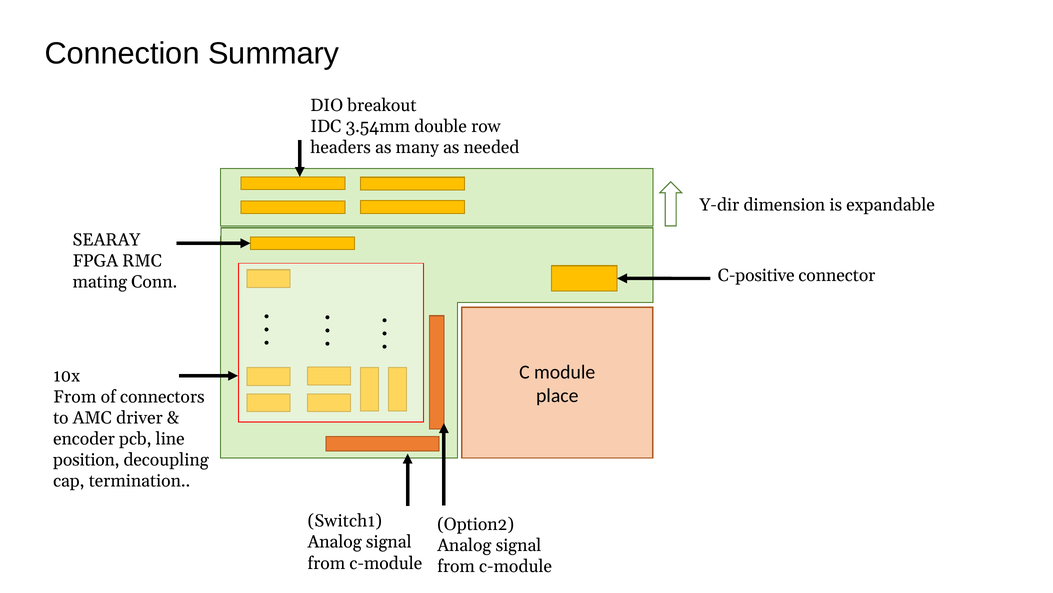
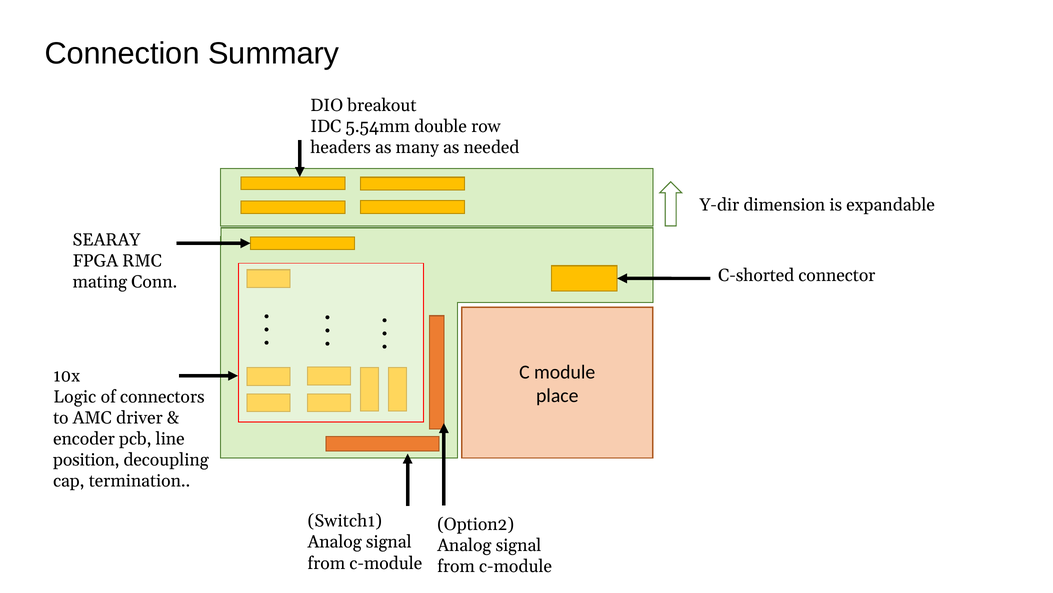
3.54mm: 3.54mm -> 5.54mm (378, 126)
C-positive: C-positive -> C-shorted (756, 275)
From: From -> Logic (75, 396)
